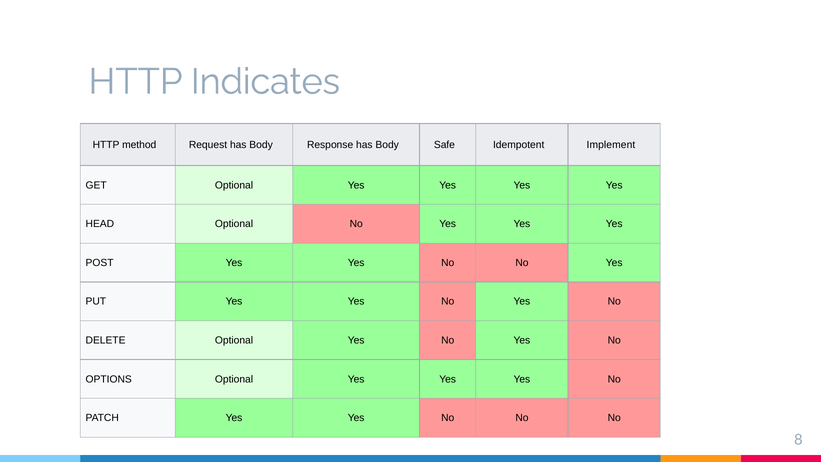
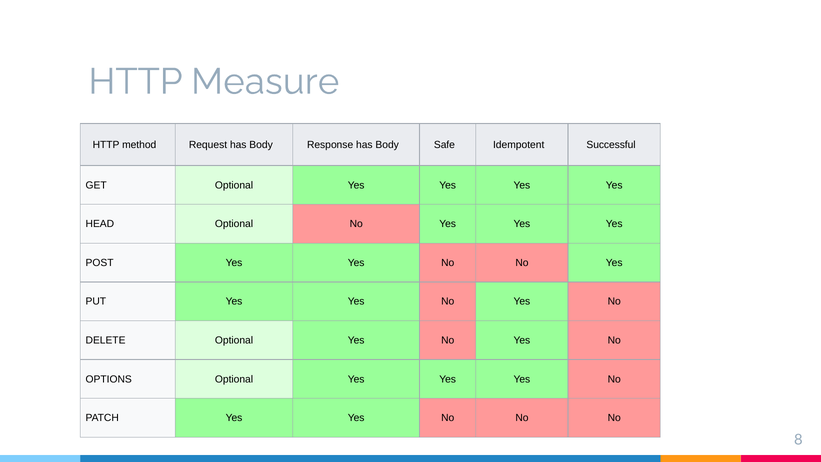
Indicates: Indicates -> Measure (265, 82)
Implement: Implement -> Successful (611, 145)
